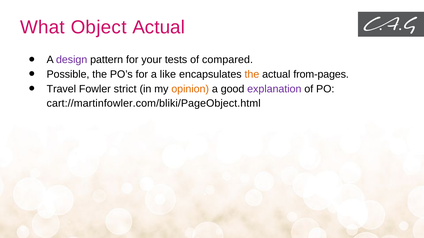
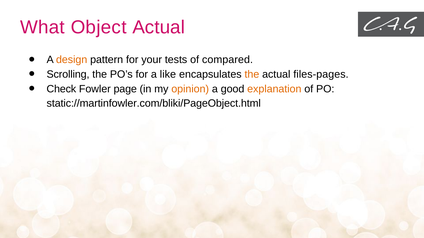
design colour: purple -> orange (72, 60)
Possible: Possible -> Scrolling (68, 74)
from-pages: from-pages -> files-pages (321, 74)
Travel: Travel -> Check (61, 89)
strict: strict -> page (125, 89)
explanation colour: purple -> orange (274, 89)
cart://martinfowler.com/bliki/PageObject.html: cart://martinfowler.com/bliki/PageObject.html -> static://martinfowler.com/bliki/PageObject.html (154, 104)
